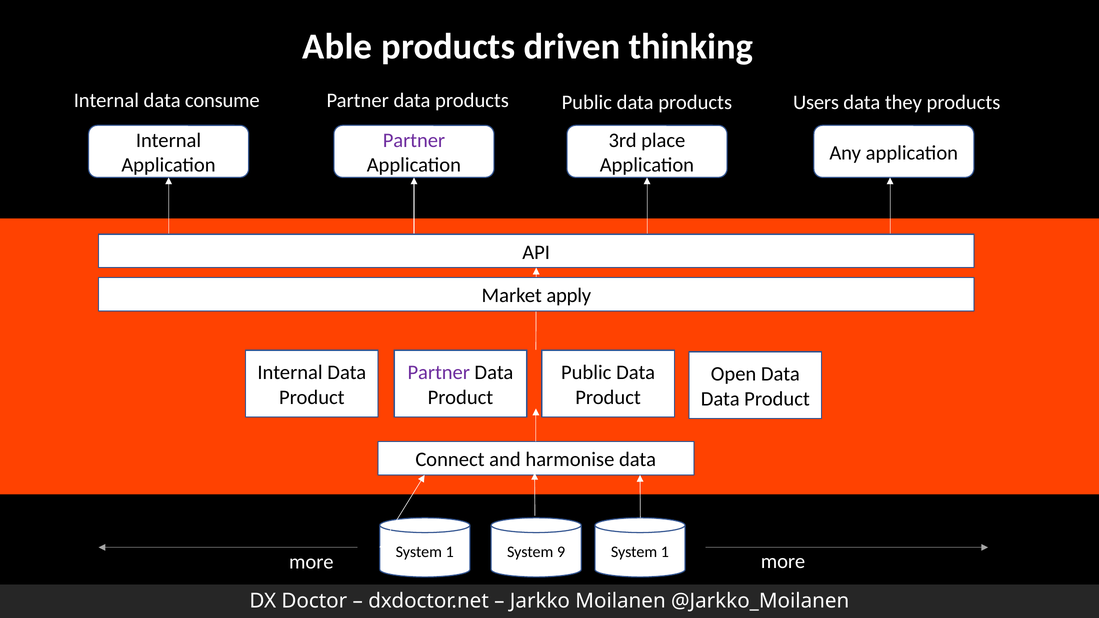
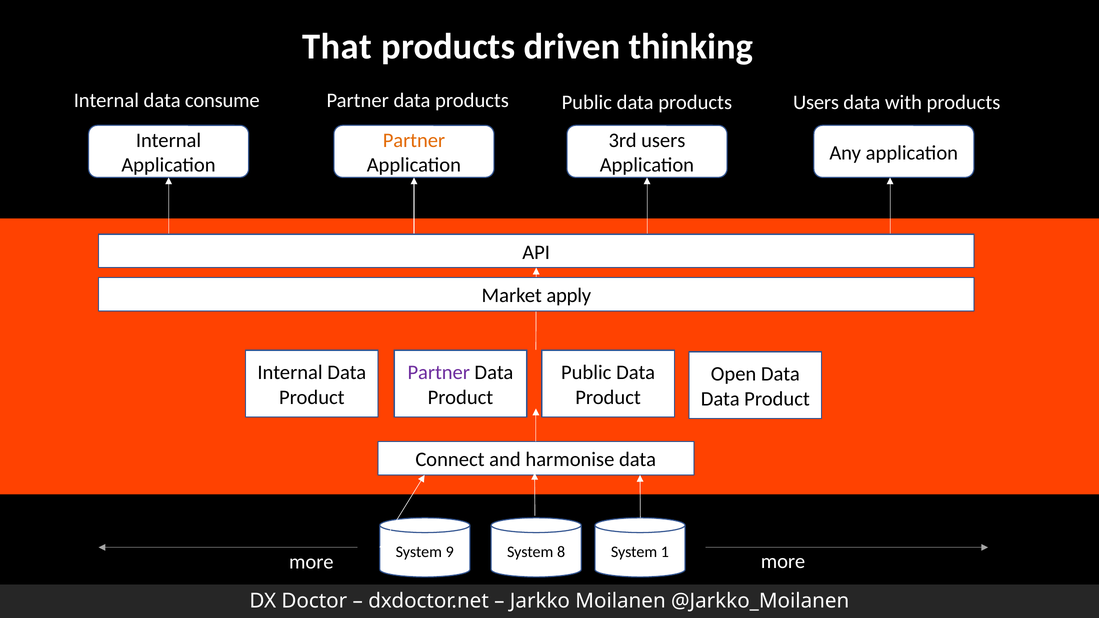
Able: Able -> That (337, 47)
they: they -> with (903, 103)
Partner colour: purple -> orange (414, 140)
3rd place: place -> users (663, 140)
1: 1 -> 9 (450, 552)
9: 9 -> 8 (561, 552)
